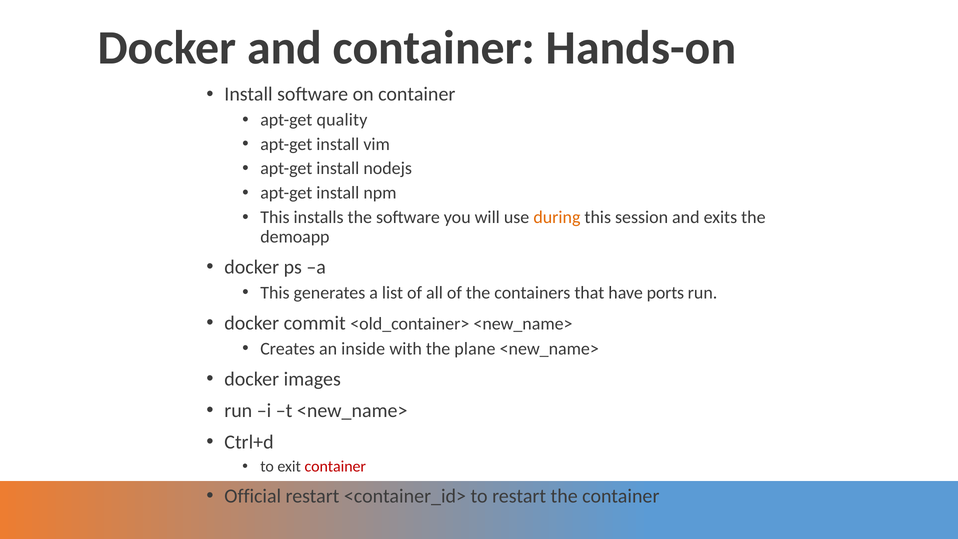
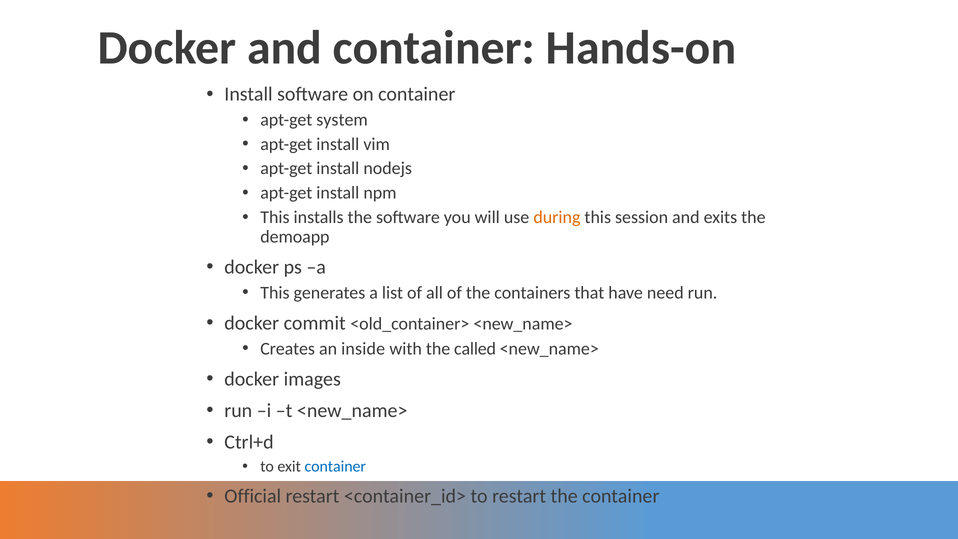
quality: quality -> system (342, 120)
ports: ports -> need (665, 293)
plane: plane -> called (475, 349)
container colour: red -> blue (335, 466)
